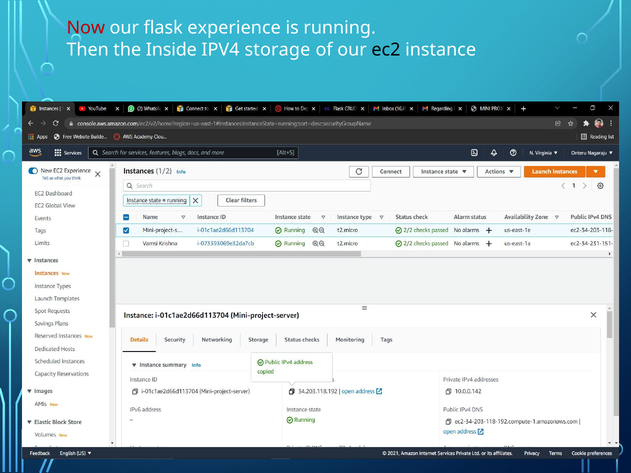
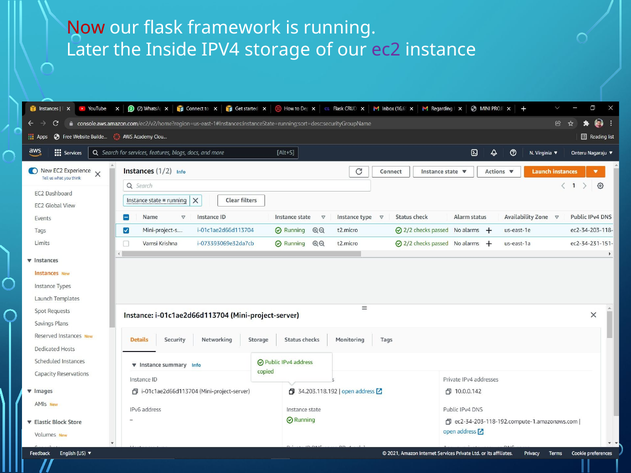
experience: experience -> framework (234, 28)
Then: Then -> Later (88, 50)
ec2 colour: black -> purple (386, 50)
